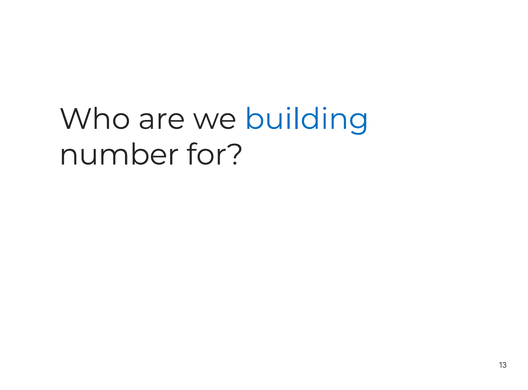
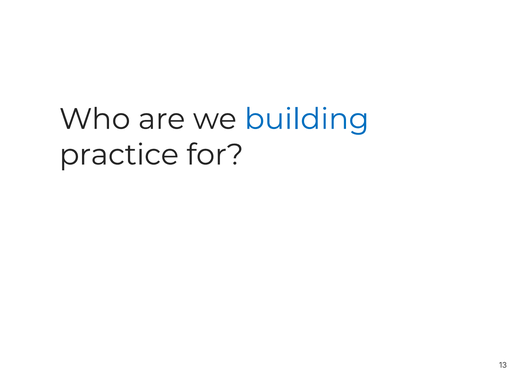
number: number -> practice (119, 155)
